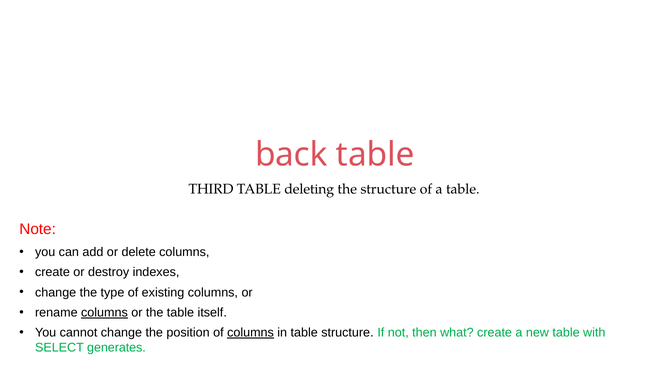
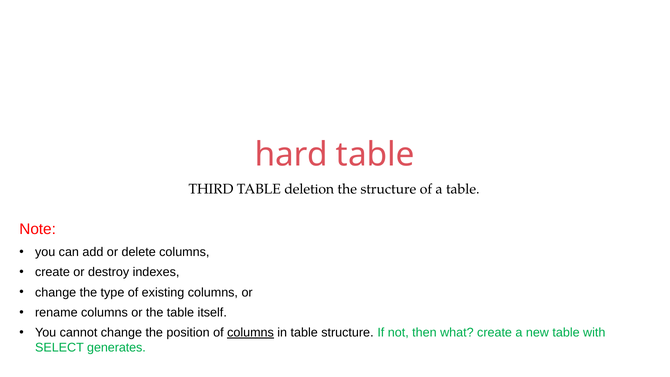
back: back -> hard (291, 155)
deleting: deleting -> deletion (309, 189)
columns underline: present -> none (104, 312)
